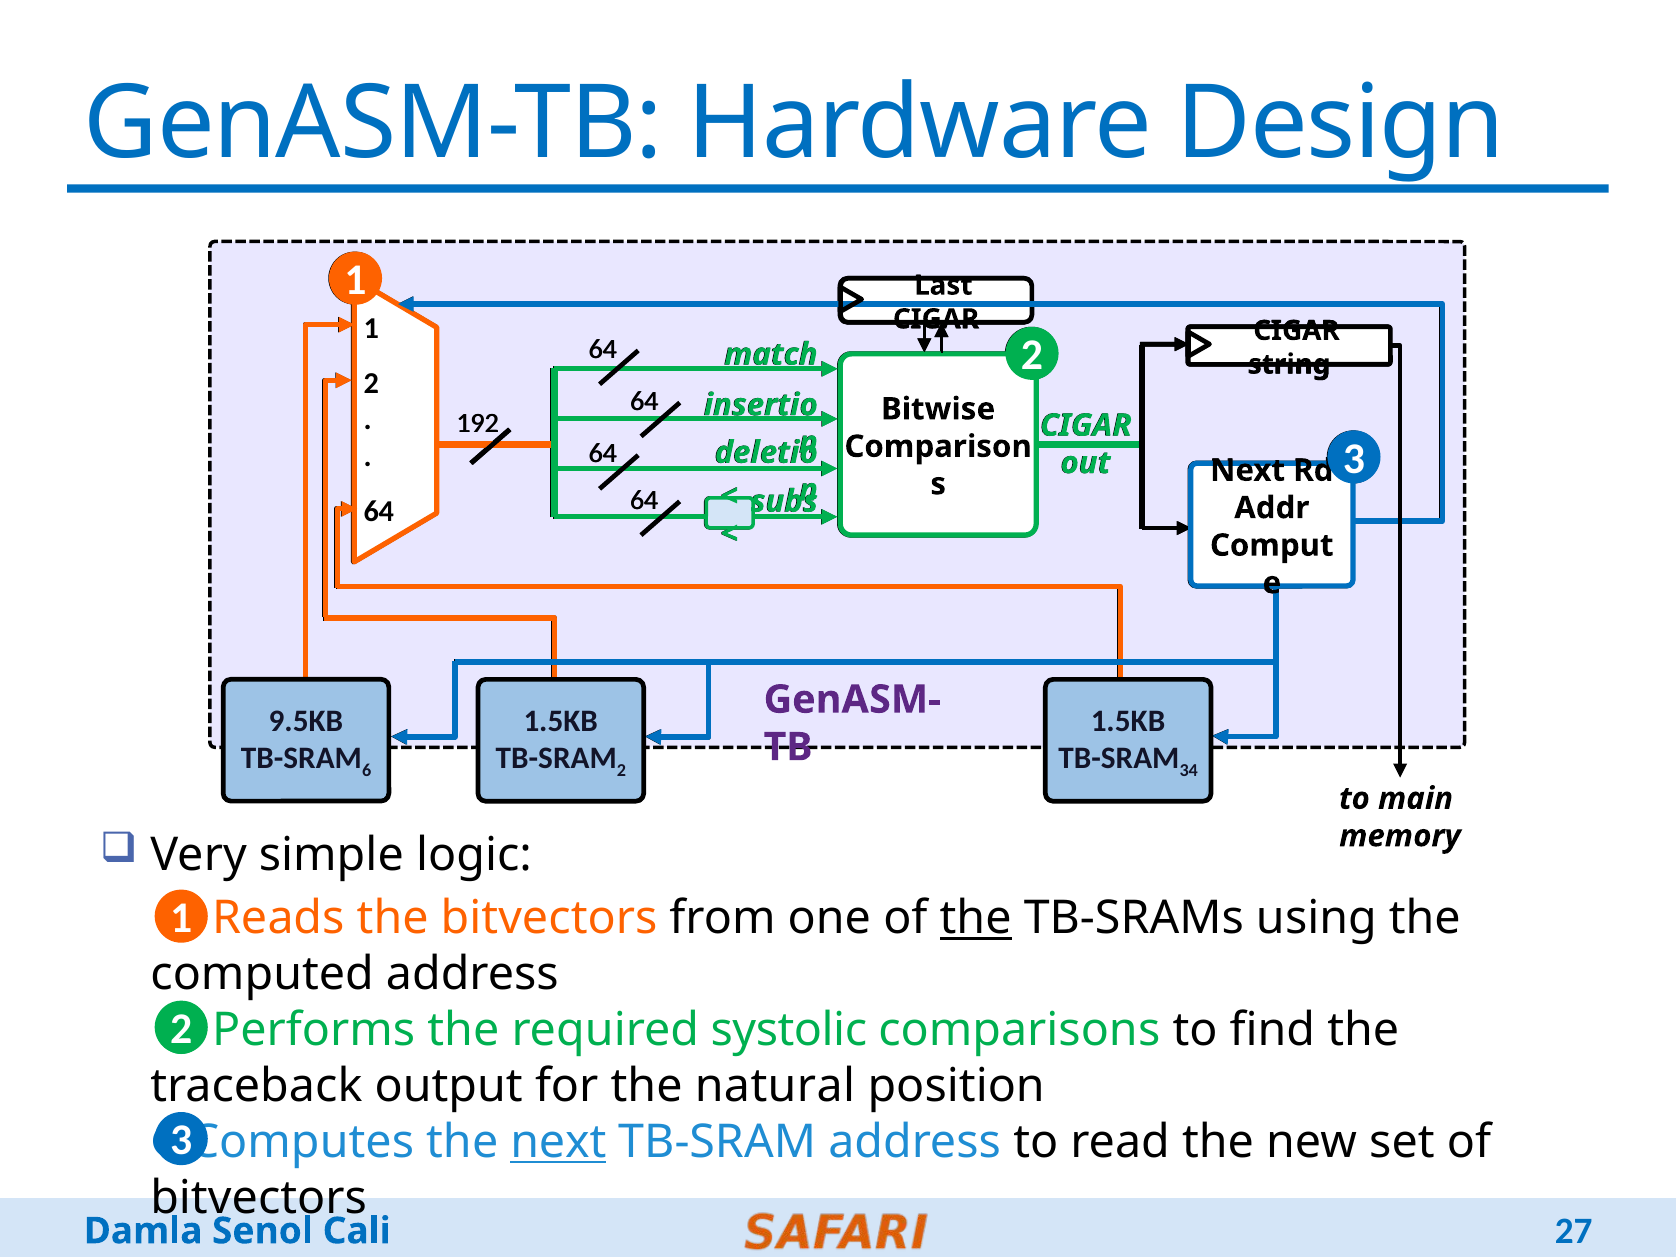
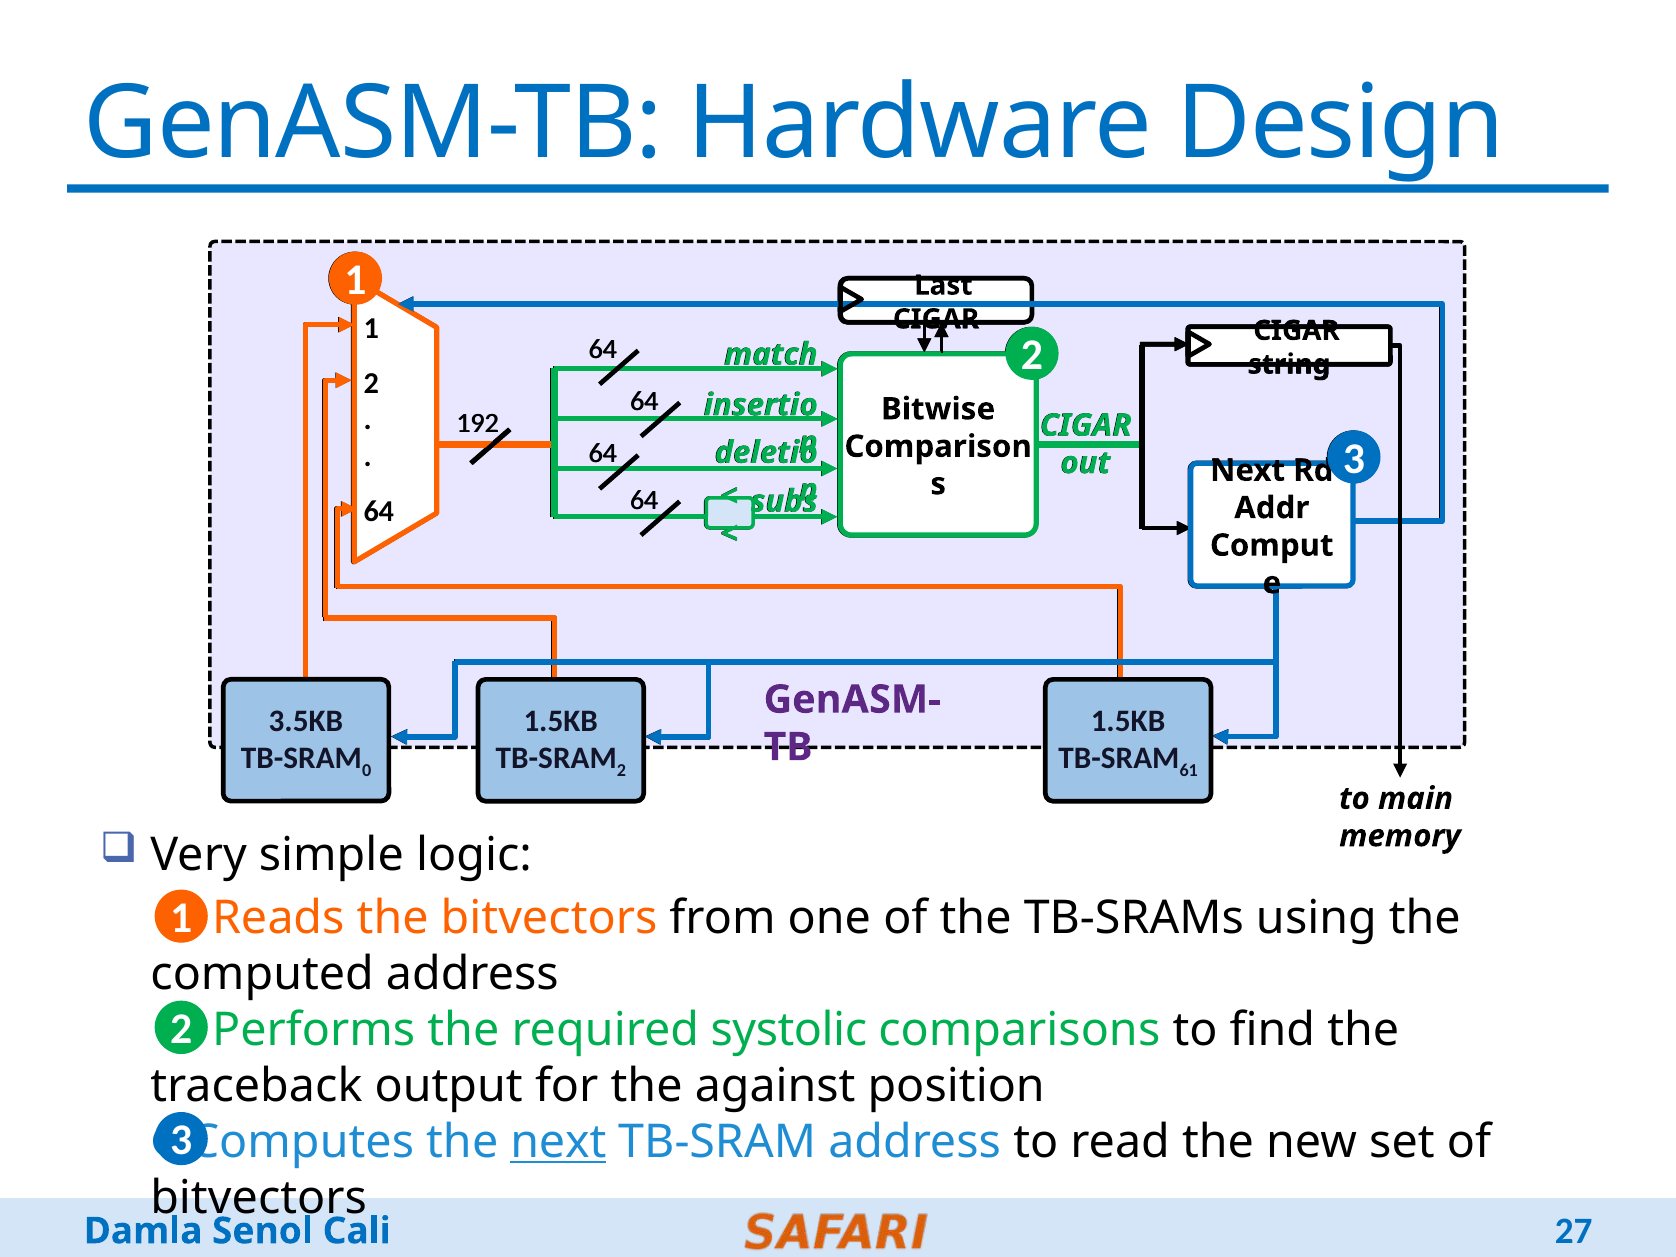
9.5KB: 9.5KB -> 3.5KB (306, 721)
6: 6 -> 0 (367, 771)
34: 34 -> 61 (1189, 771)
the underline: present -> none (976, 918)
natural: natural -> against (775, 1086)
